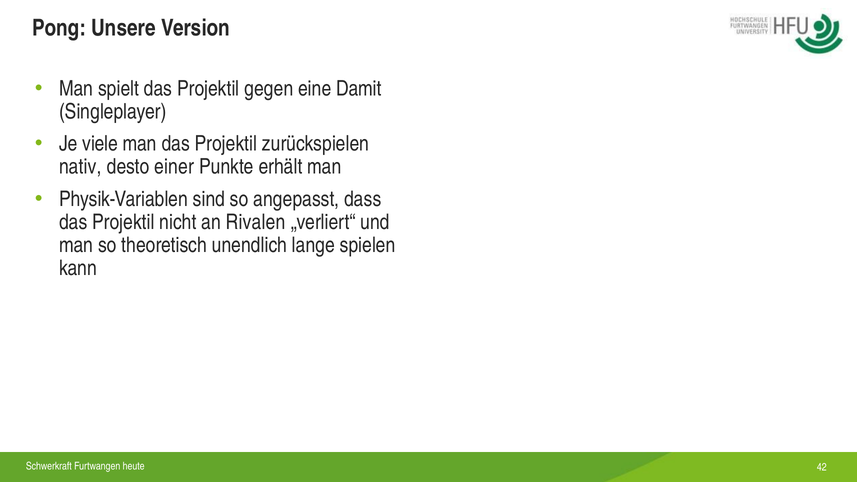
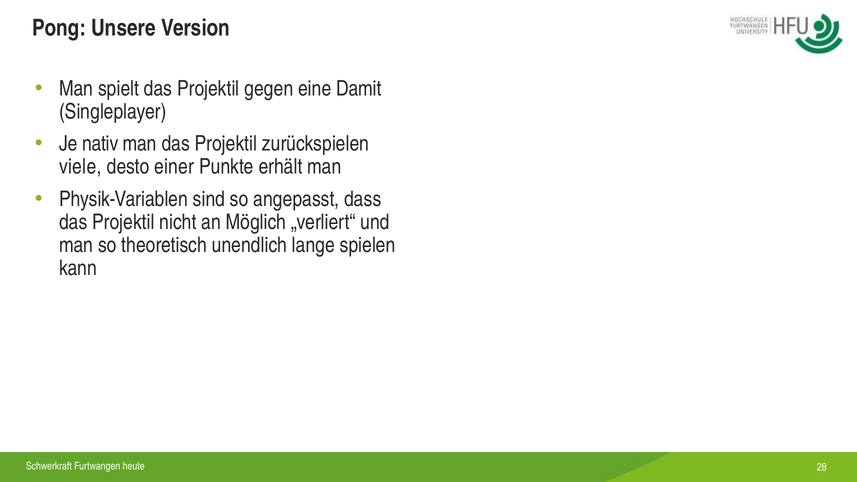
viele: viele -> nativ (100, 144)
nativ: nativ -> viele (80, 167)
Rivalen: Rivalen -> Möglich (256, 222)
42: 42 -> 28 (822, 467)
